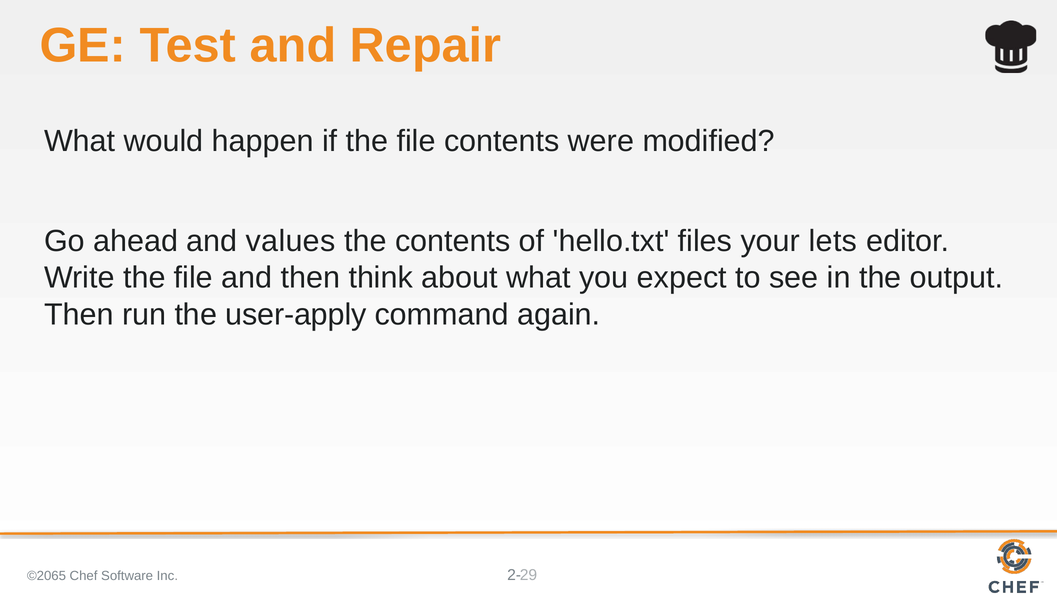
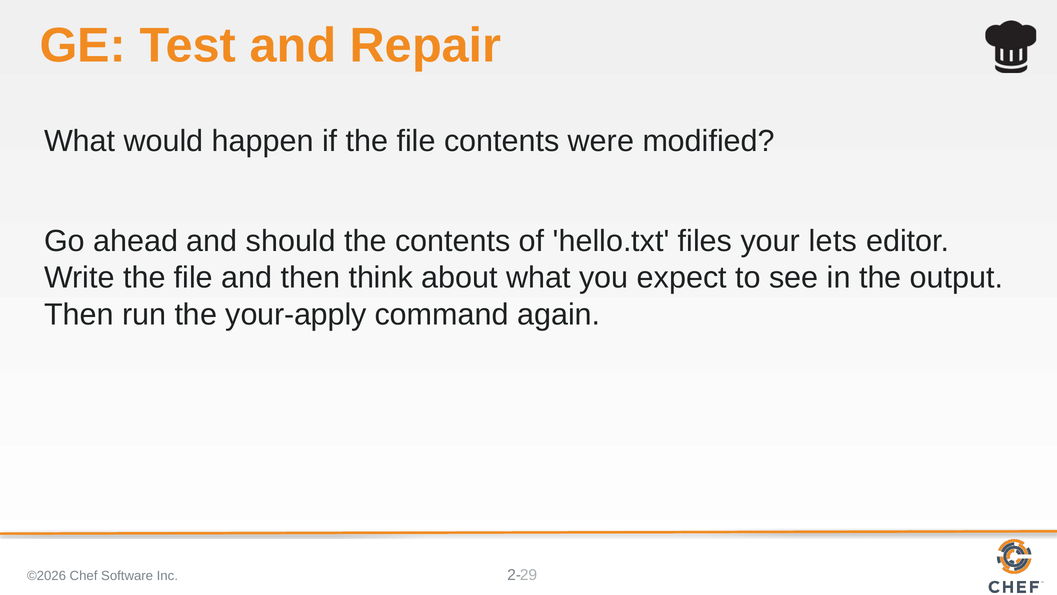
values: values -> should (291, 241)
user-apply: user-apply -> your-apply (296, 314)
©2065: ©2065 -> ©2026 (47, 575)
